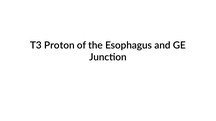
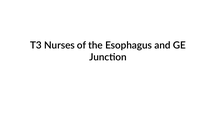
Proton: Proton -> Nurses (59, 46)
